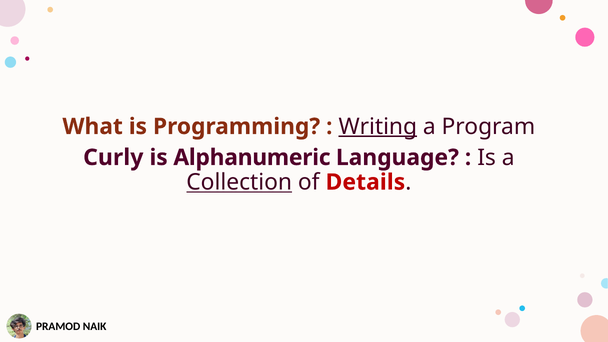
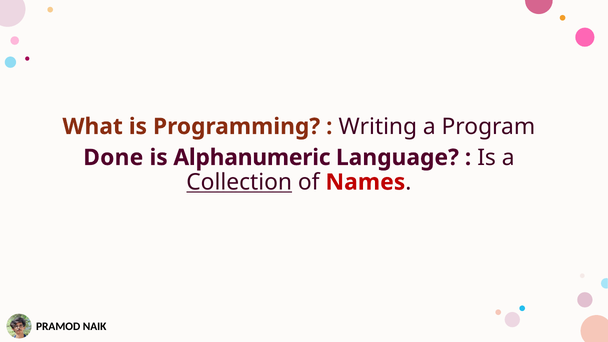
Writing underline: present -> none (378, 127)
Curly: Curly -> Done (113, 158)
Details: Details -> Names (365, 182)
